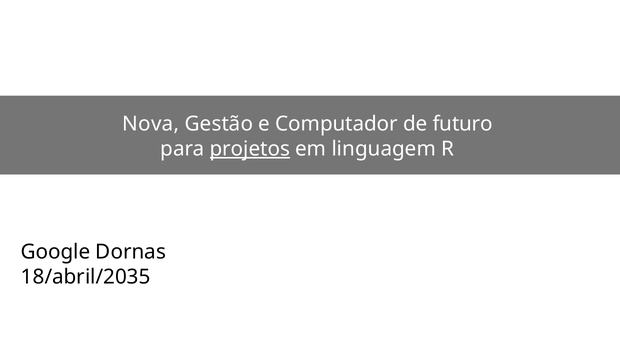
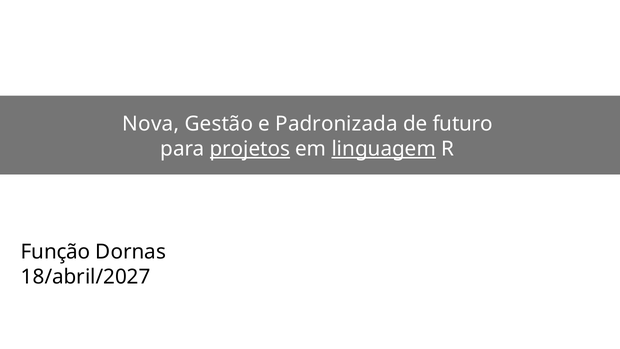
Computador: Computador -> Padronizada (337, 124)
linguagem underline: none -> present (384, 149)
Google: Google -> Função (56, 252)
18/abril/2035: 18/abril/2035 -> 18/abril/2027 (86, 277)
